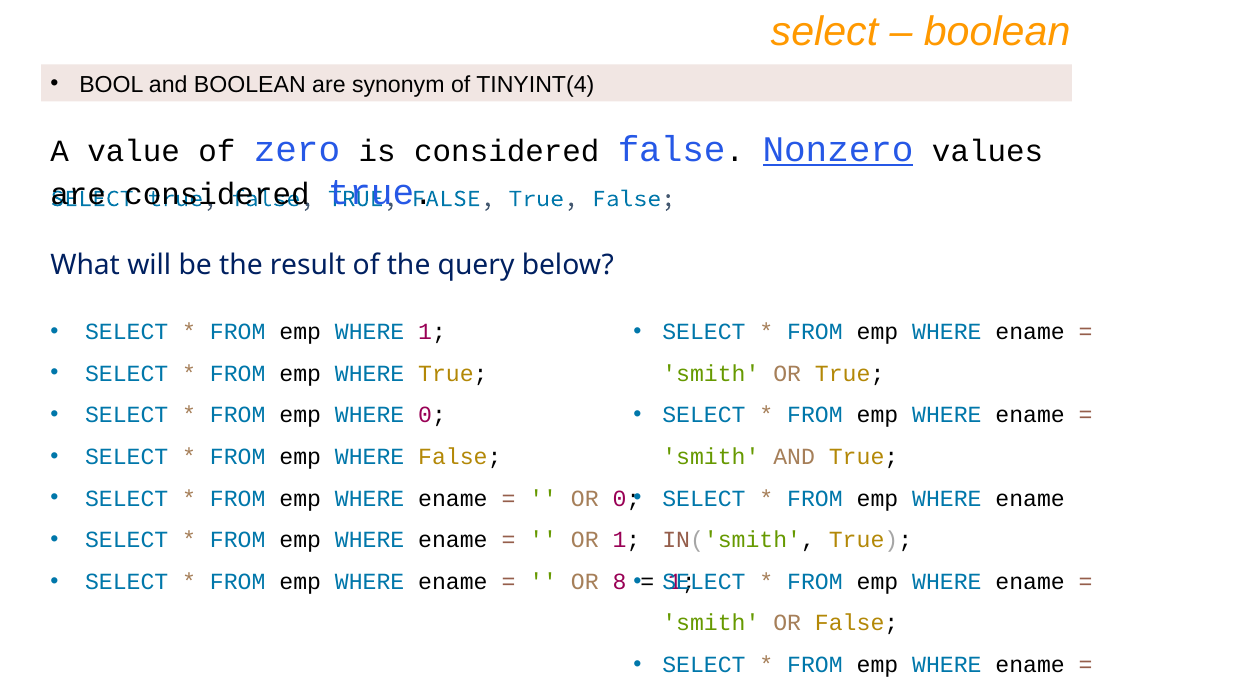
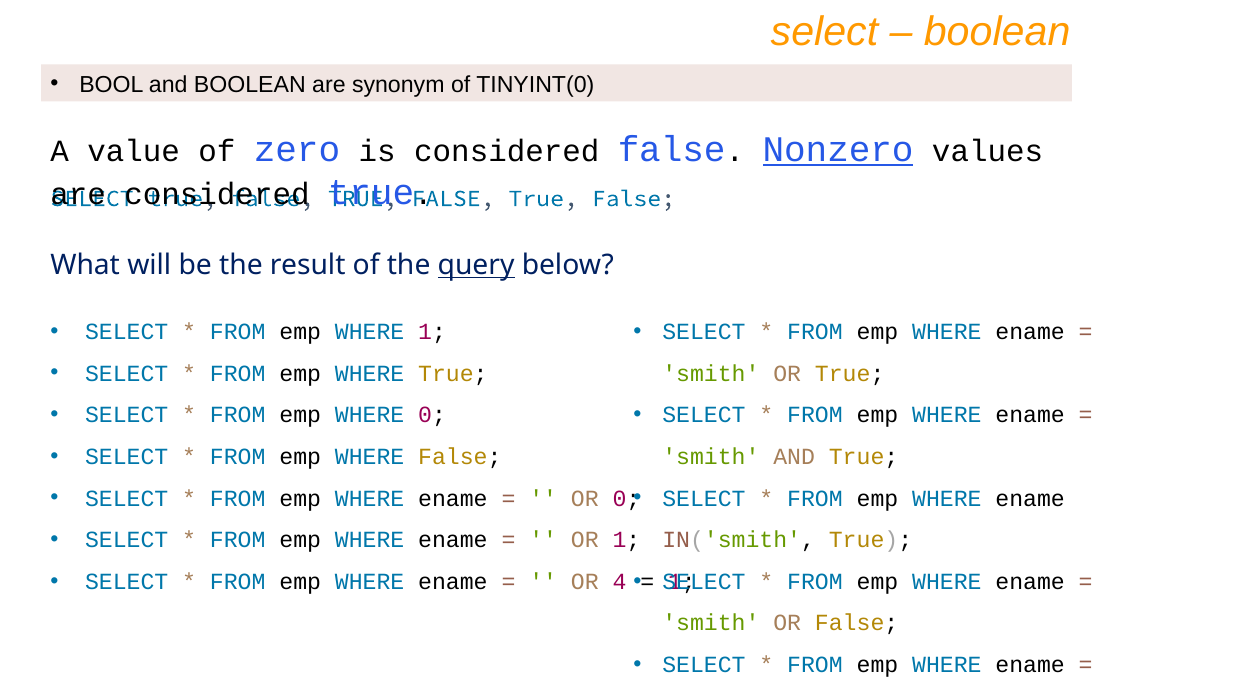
TINYINT(4: TINYINT(4 -> TINYINT(0 (535, 85)
query underline: none -> present (476, 265)
8: 8 -> 4 (620, 582)
